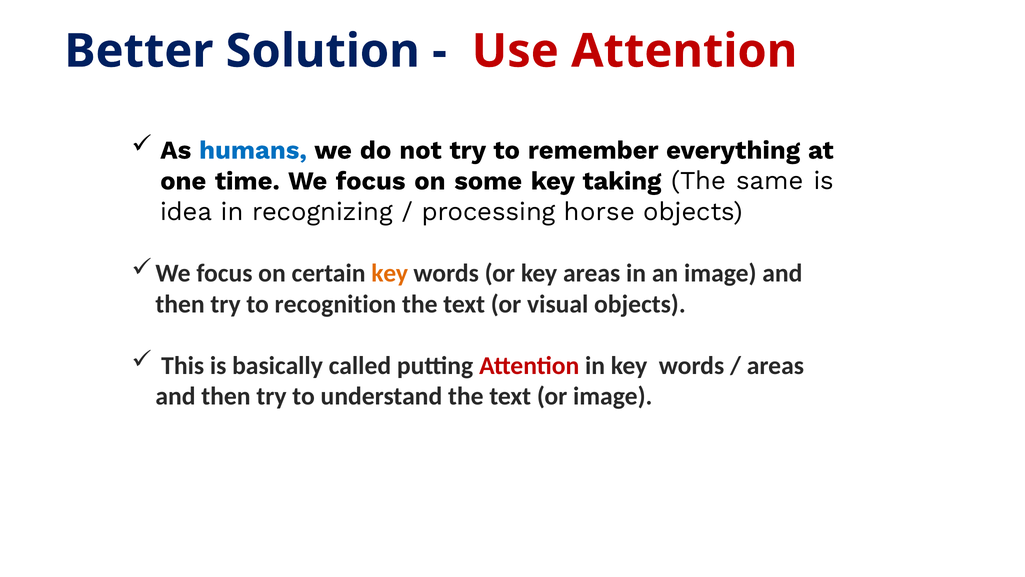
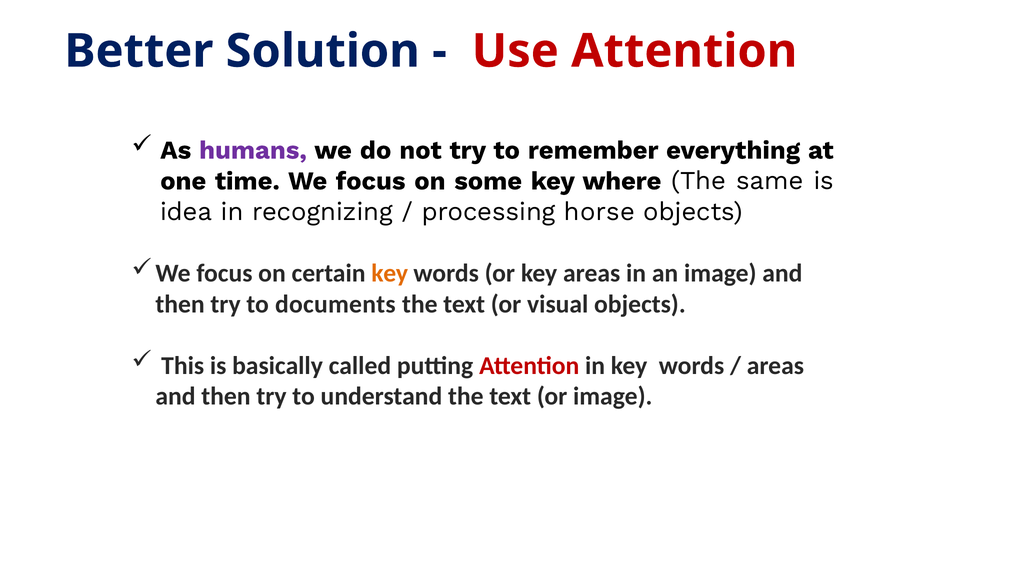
humans colour: blue -> purple (253, 150)
taking: taking -> where (622, 181)
recognition: recognition -> documents (335, 304)
